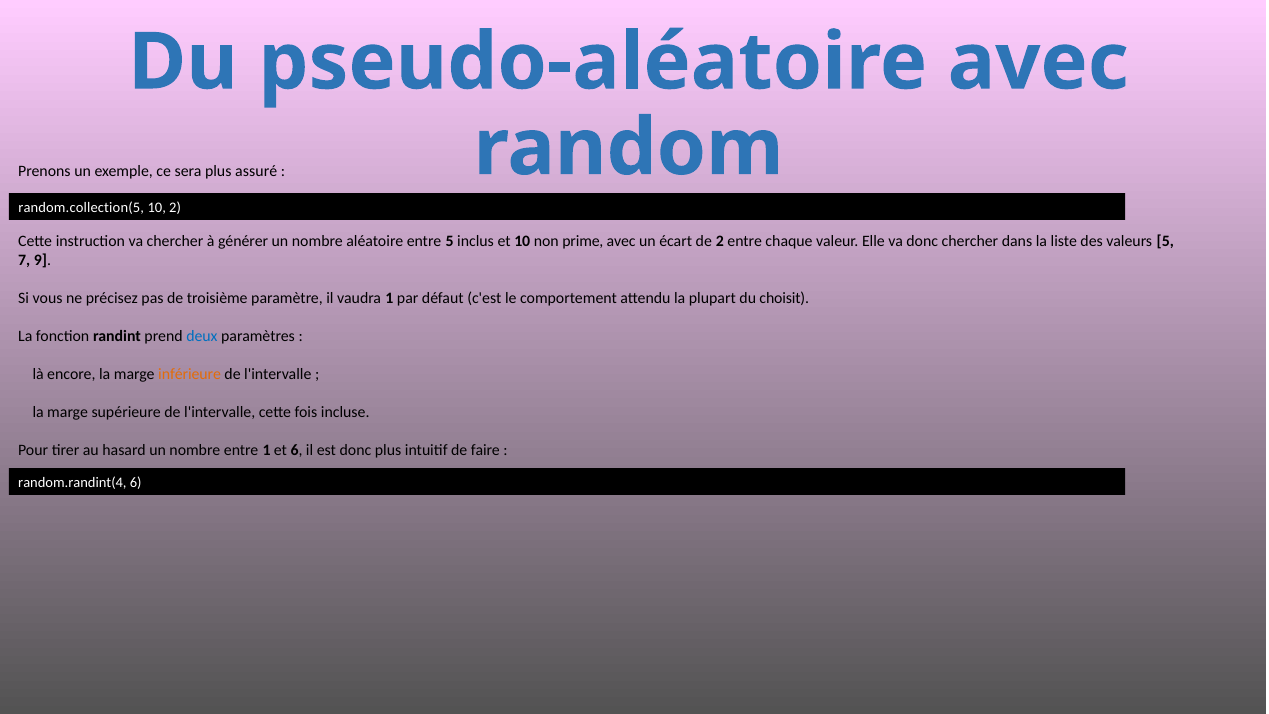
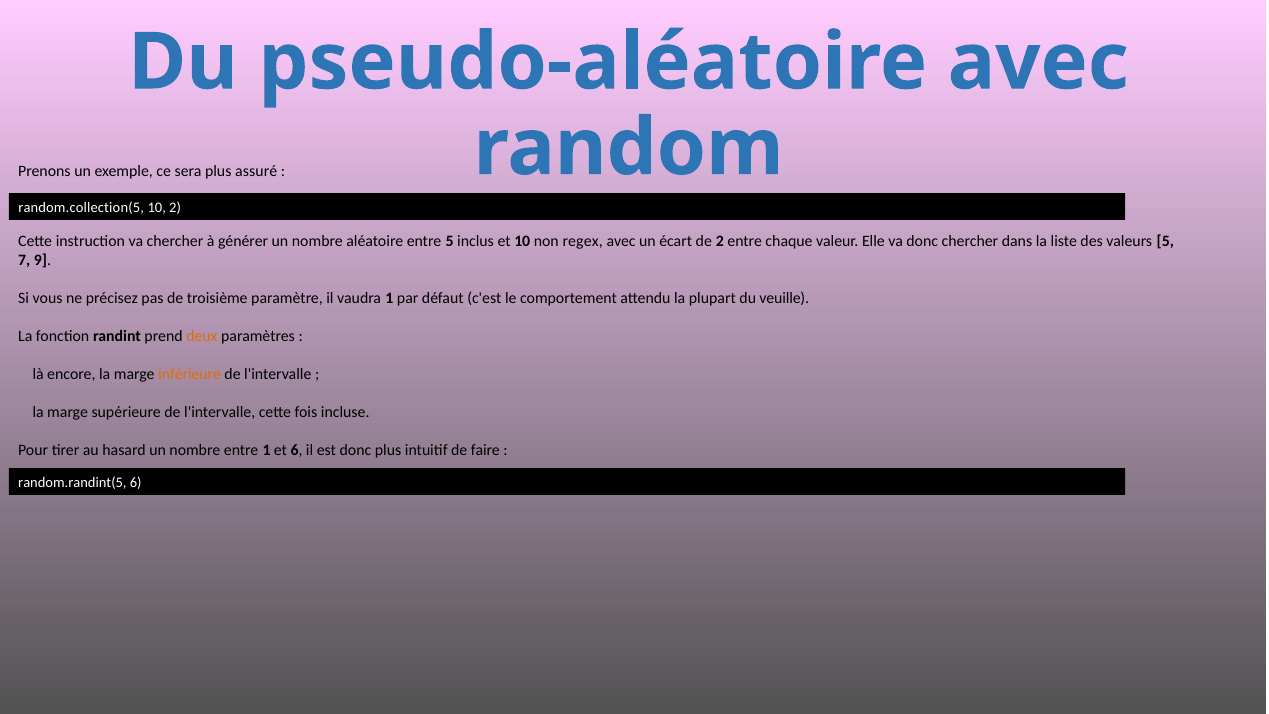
prime: prime -> regex (583, 241)
choisit: choisit -> veuille (784, 298)
deux colour: blue -> orange (202, 336)
random.randint(4: random.randint(4 -> random.randint(5 (72, 482)
